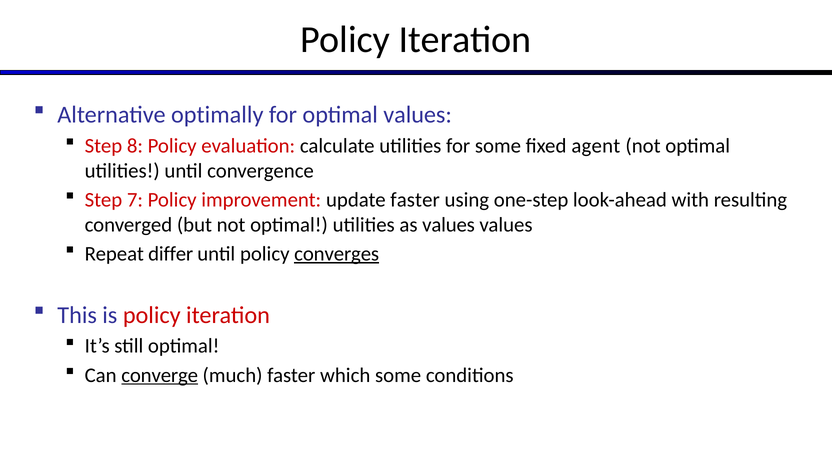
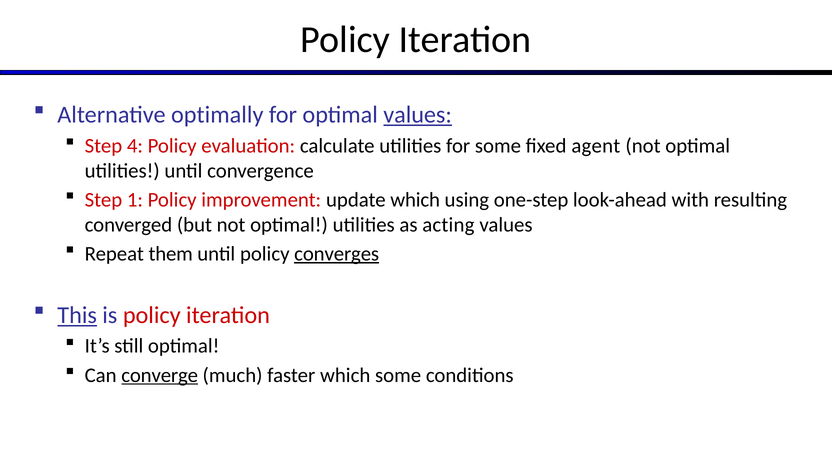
values underline: none -> present (418, 115)
8: 8 -> 4 (135, 146)
7: 7 -> 1 (135, 200)
update faster: faster -> which (415, 200)
as values: values -> acting (448, 225)
differ: differ -> them (171, 254)
This underline: none -> present (77, 315)
